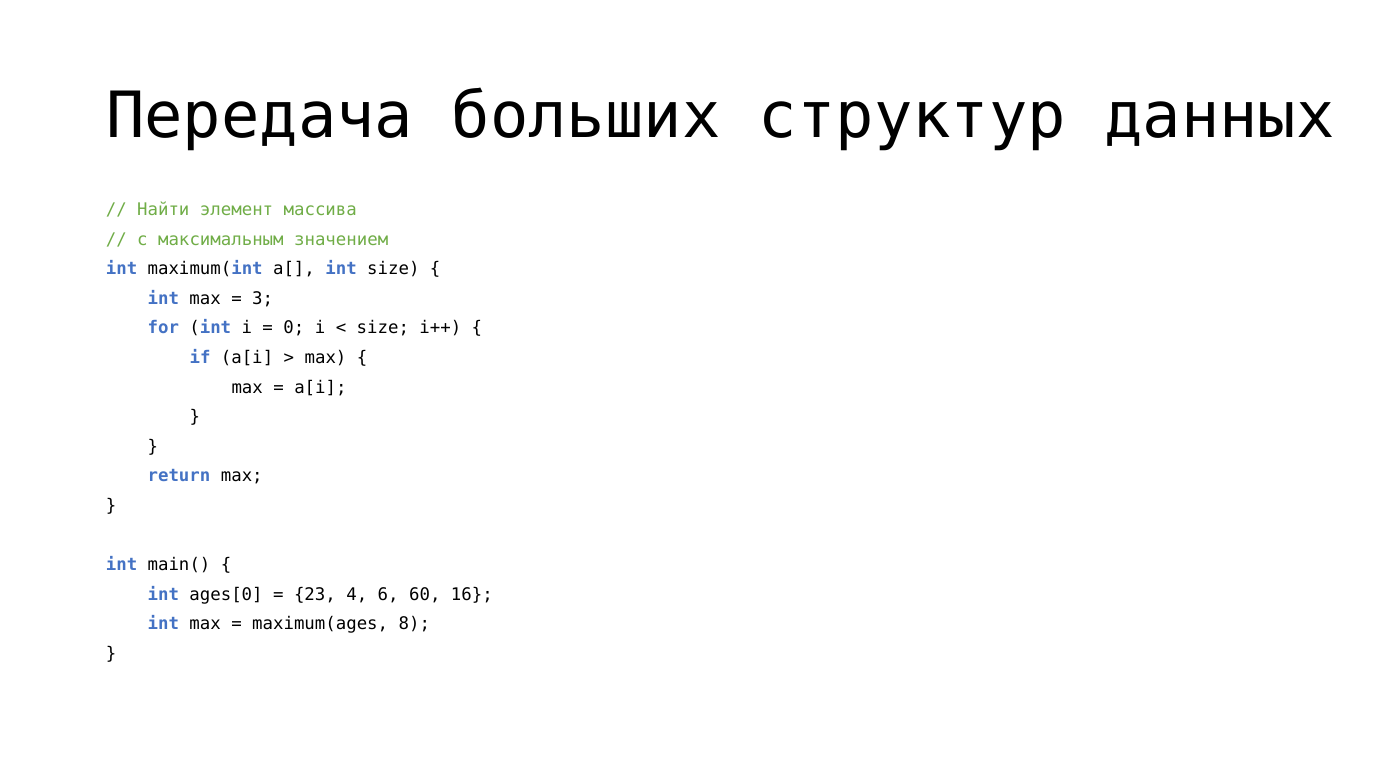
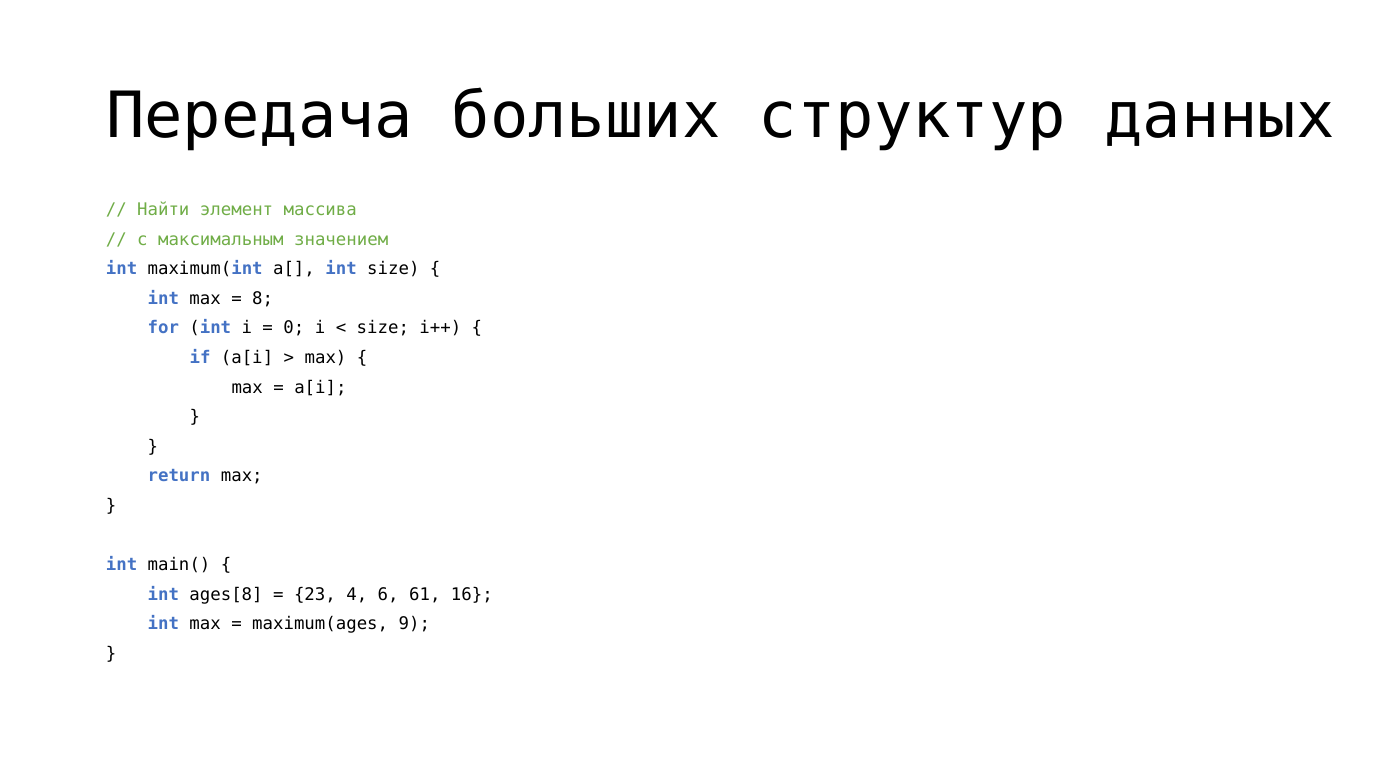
3: 3 -> 8 (263, 299)
ages[0: ages[0 -> ages[8 (226, 595)
60: 60 -> 61 (425, 595)
8: 8 -> 9 (414, 624)
